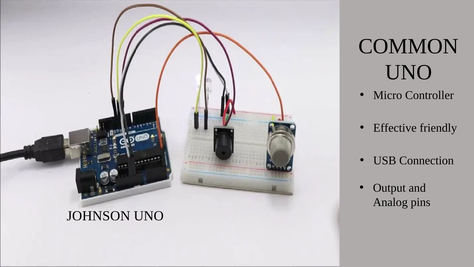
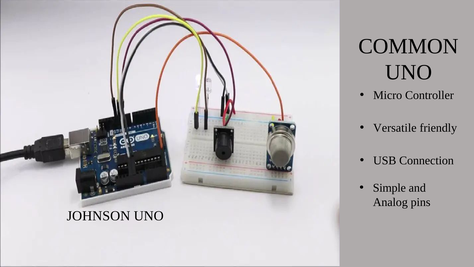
Effective: Effective -> Versatile (395, 128)
Output: Output -> Simple (389, 188)
